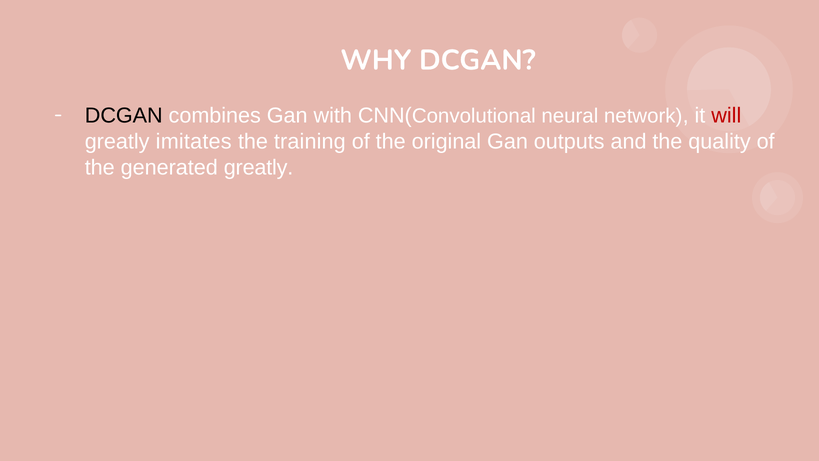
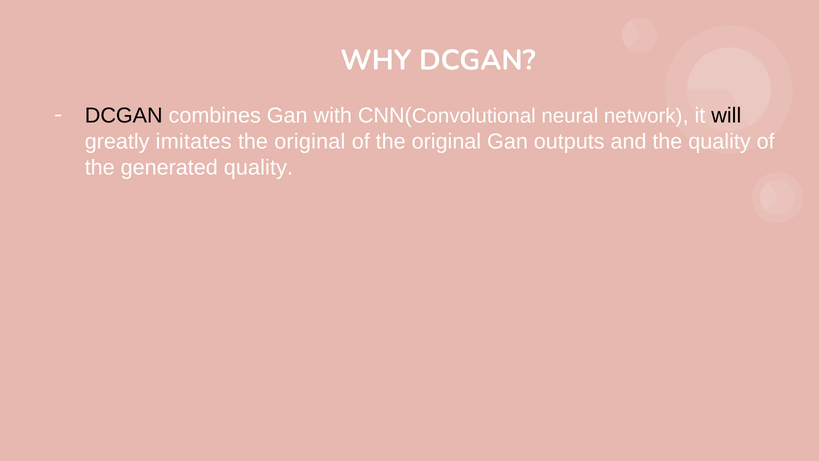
will colour: red -> black (726, 116)
training: training -> original (310, 141)
generated greatly: greatly -> quality (258, 167)
